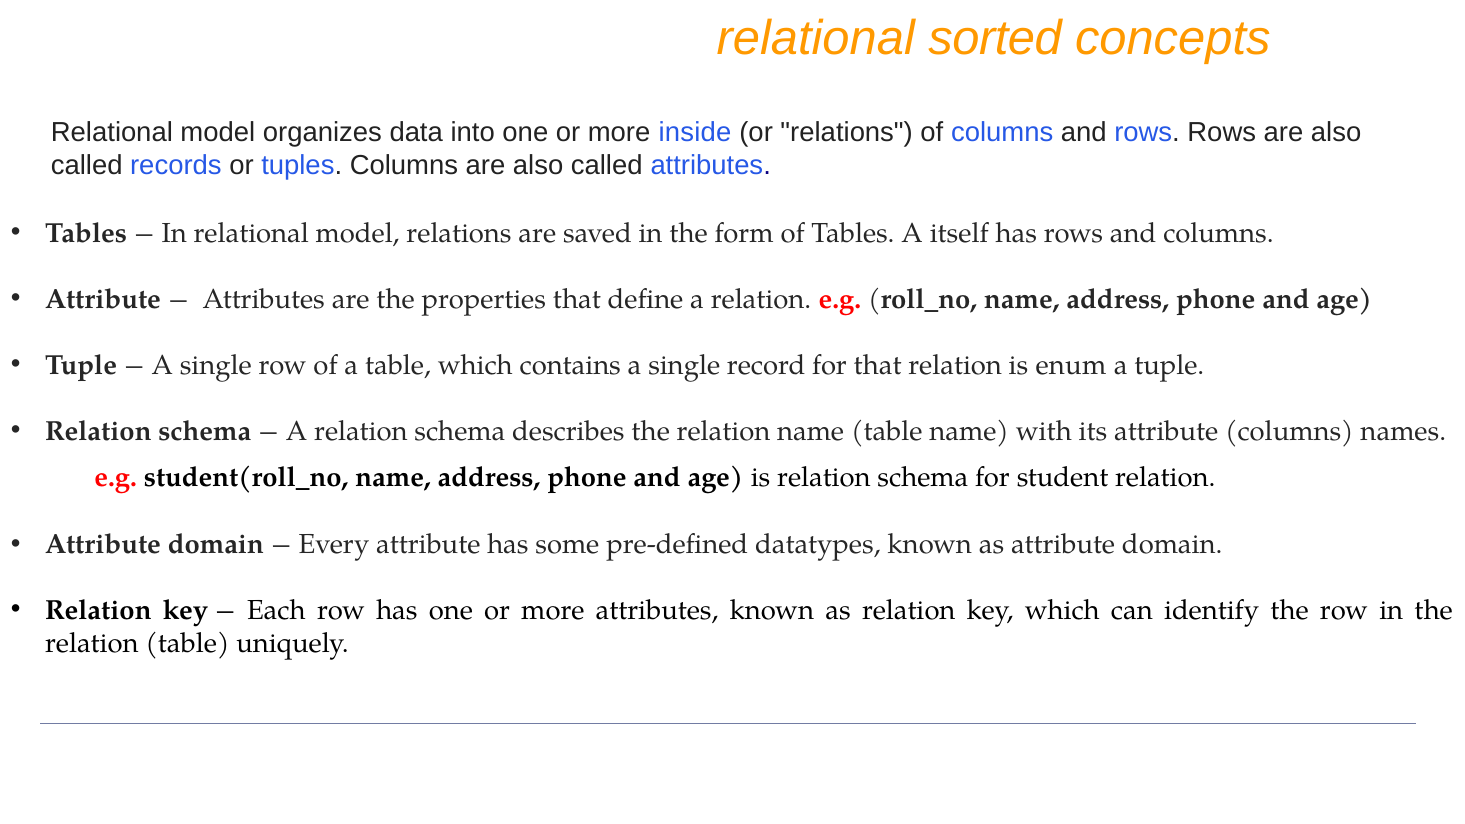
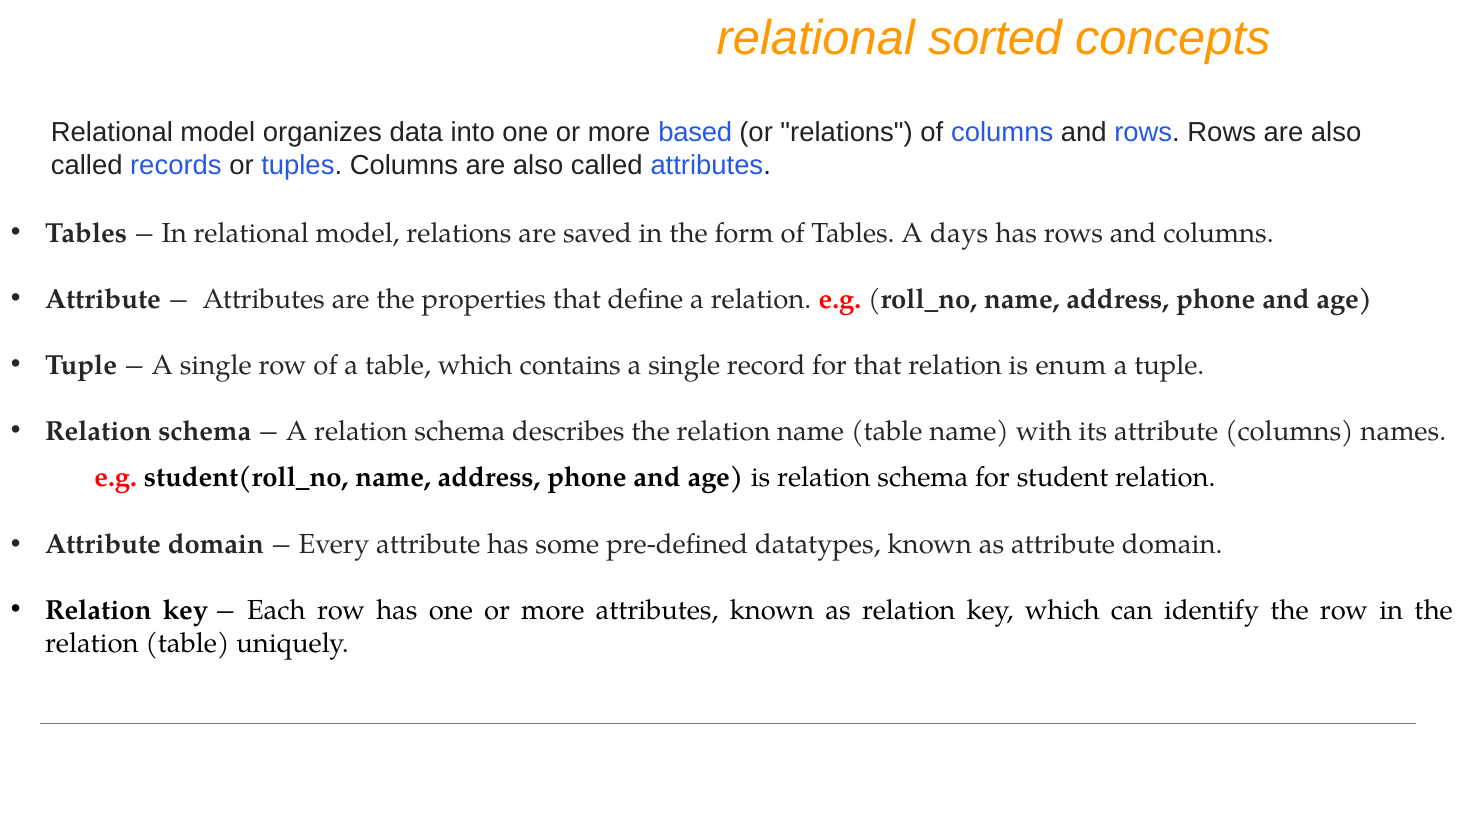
inside: inside -> based (695, 132)
itself: itself -> days (959, 233)
